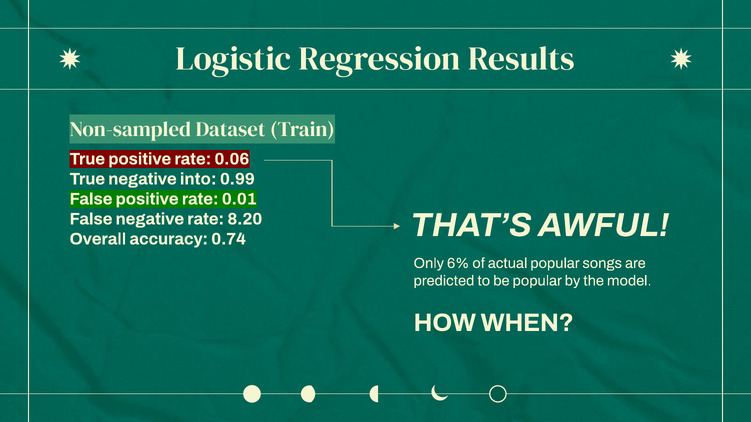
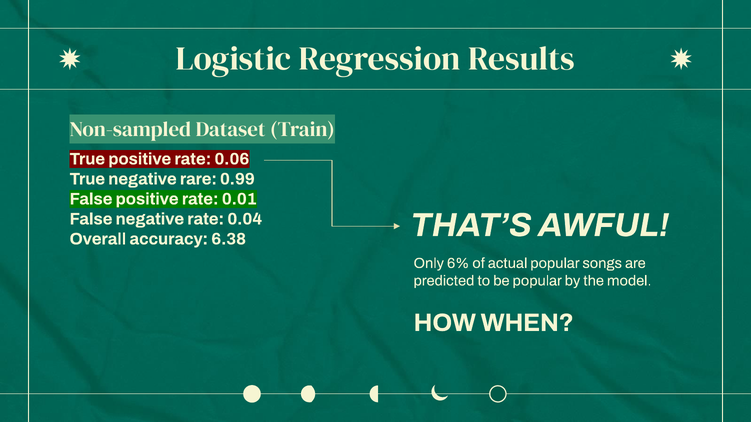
into: into -> rare (198, 179)
8.20: 8.20 -> 0.04 (245, 219)
0.74: 0.74 -> 6.38 (229, 239)
